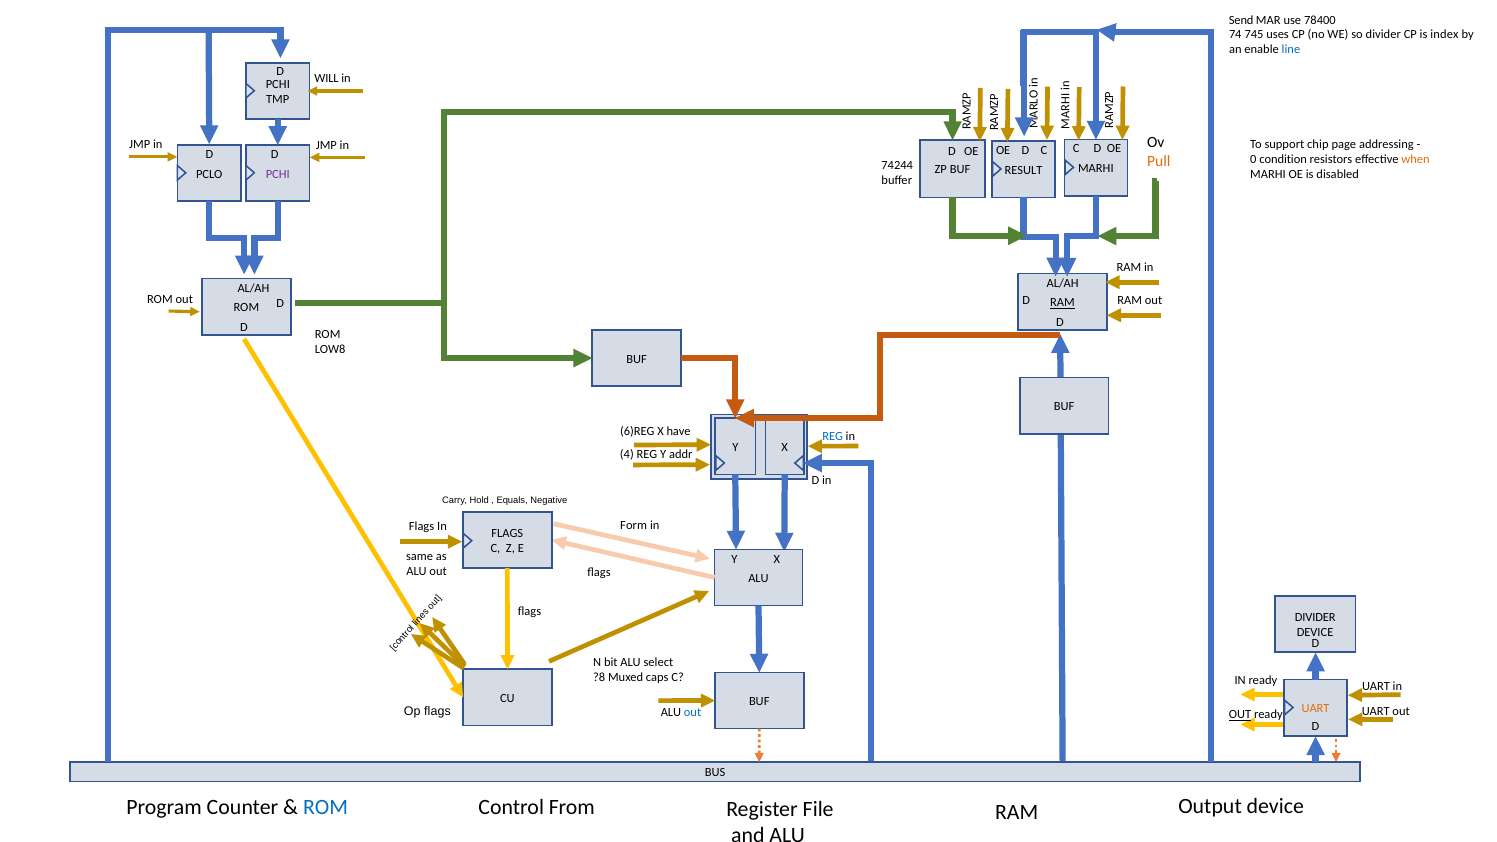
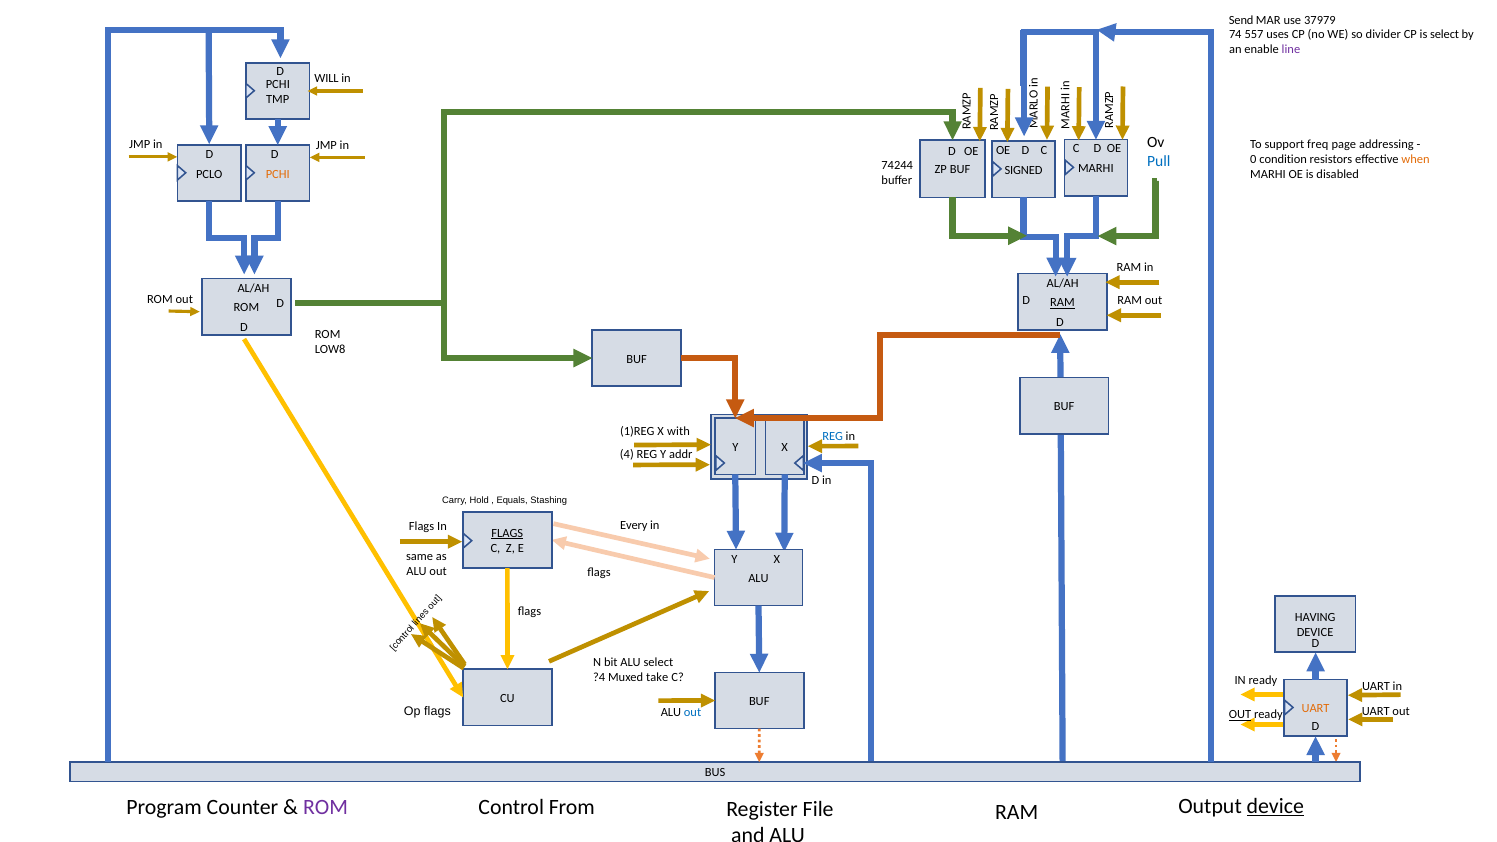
78400: 78400 -> 37979 (1320, 20)
745: 745 -> 557 (1254, 35)
is index: index -> select (1445, 35)
line colour: blue -> purple (1291, 50)
chip: chip -> freq (1318, 145)
Pull colour: orange -> blue (1159, 161)
RESULT: RESULT -> SIGNED (1024, 170)
PCHI colour: purple -> orange (278, 174)
6)REG: 6)REG -> 1)REG (637, 432)
have: have -> with (678, 432)
Negative: Negative -> Stashing (549, 500)
Form: Form -> Every (634, 525)
FLAGS underline: none -> present (507, 533)
DIVIDER: DIVIDER -> HAVING (1315, 617)
?8: ?8 -> ?4 (599, 677)
caps: caps -> take (657, 677)
ROM colour: blue -> purple (326, 807)
device underline: none -> present (1275, 806)
